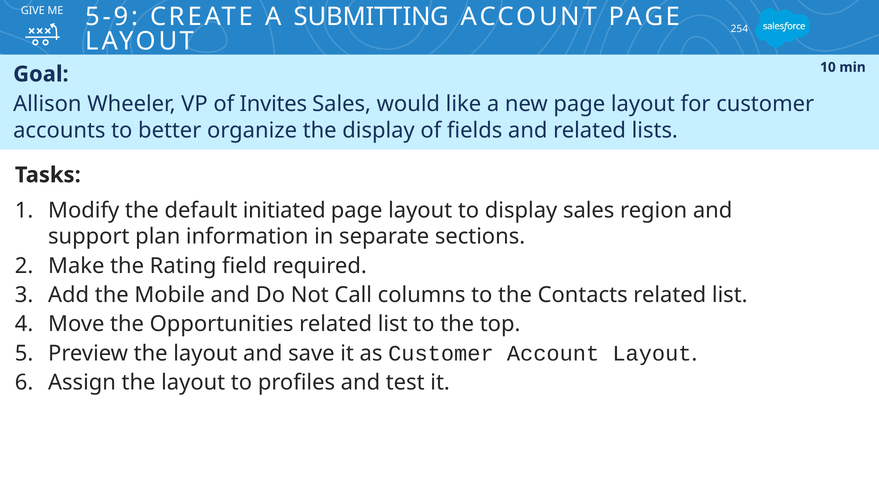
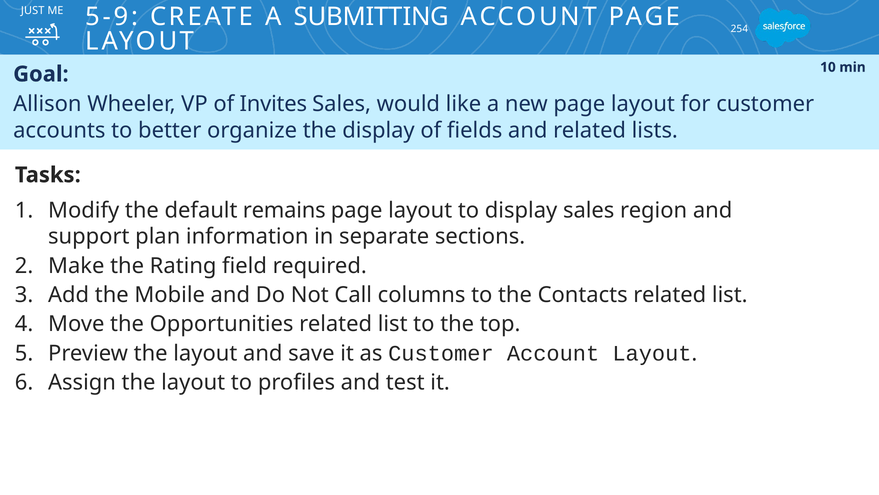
GIVE: GIVE -> JUST (33, 11)
initiated: initiated -> remains (284, 210)
